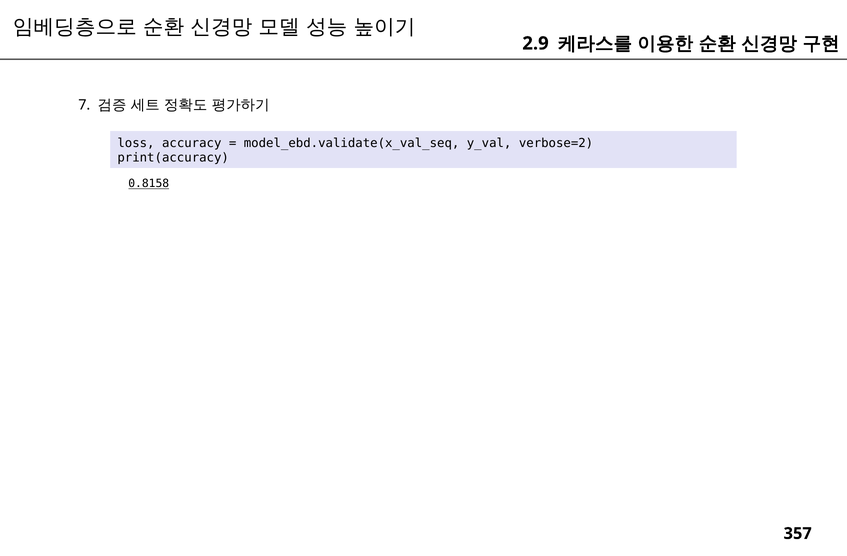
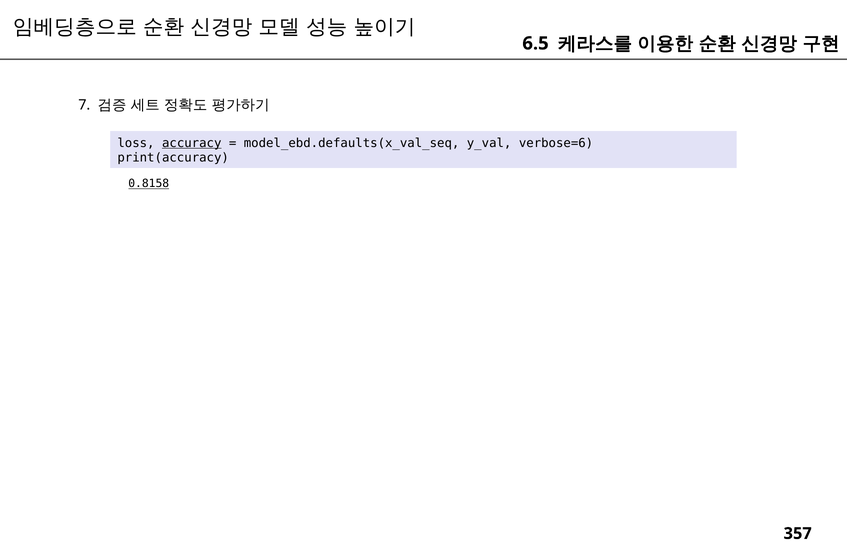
2.9: 2.9 -> 6.5 (536, 43)
accuracy underline: none -> present (192, 143)
model_ebd.validate(x_val_seq: model_ebd.validate(x_val_seq -> model_ebd.defaults(x_val_seq (352, 143)
verbose=2: verbose=2 -> verbose=6 (556, 143)
